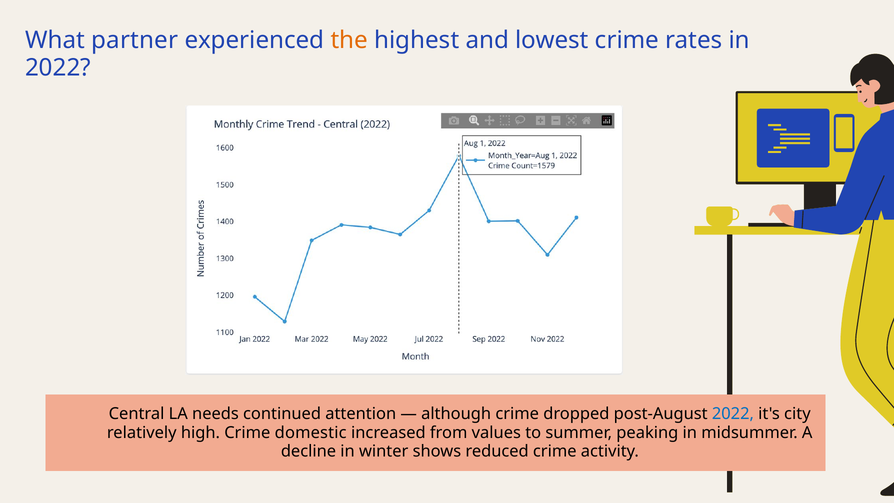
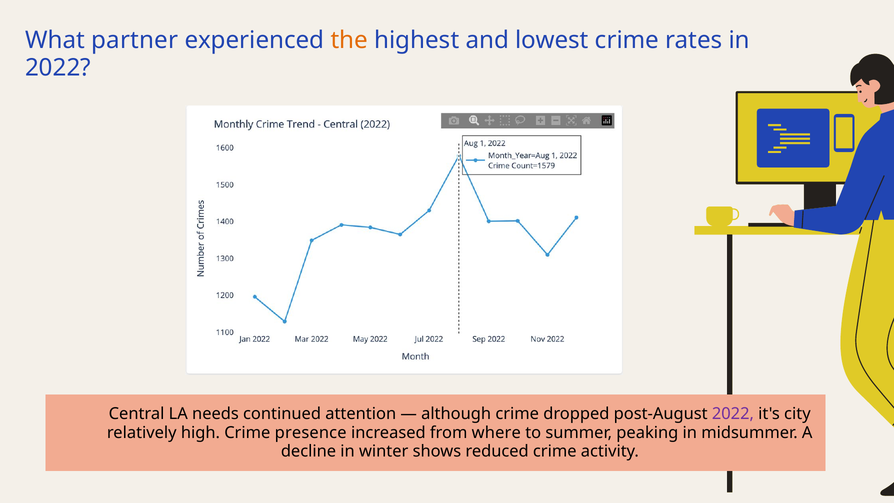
2022 colour: blue -> purple (733, 414)
domestic: domestic -> presence (311, 432)
values: values -> where (496, 432)
